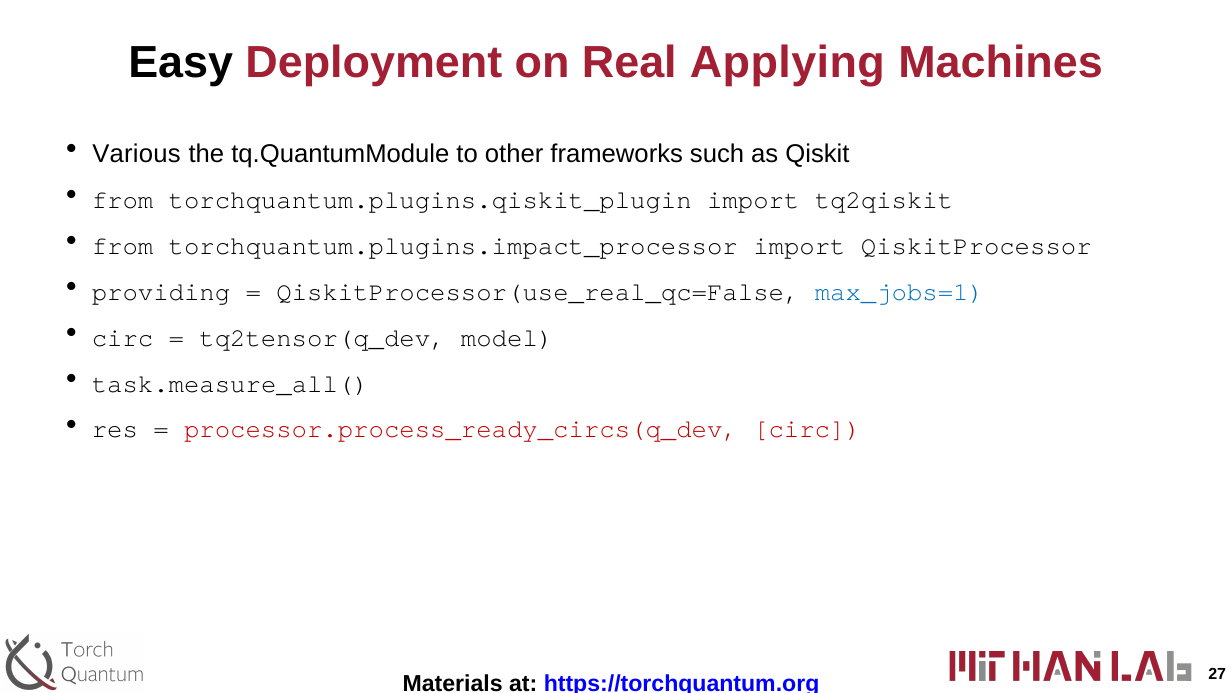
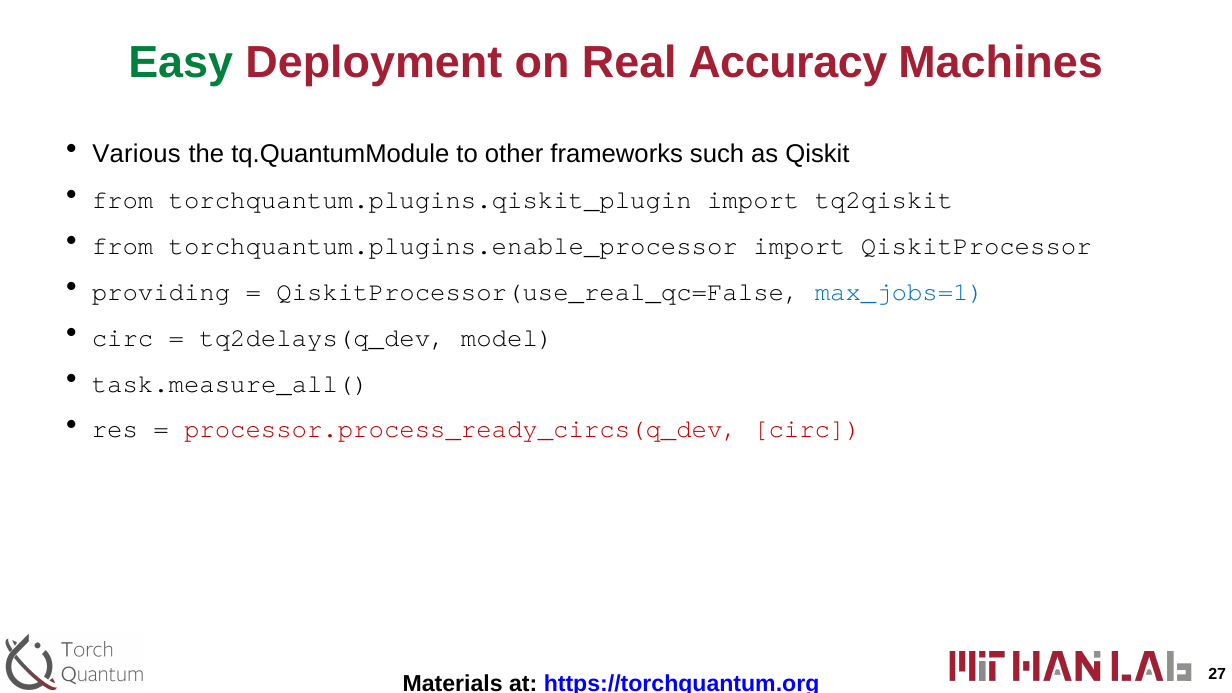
Easy colour: black -> green (181, 63)
Applying: Applying -> Accuracy (788, 63)
torchquantum.plugins.impact_processor: torchquantum.plugins.impact_processor -> torchquantum.plugins.enable_processor (453, 246)
tq2tensor(q_dev: tq2tensor(q_dev -> tq2delays(q_dev (323, 338)
